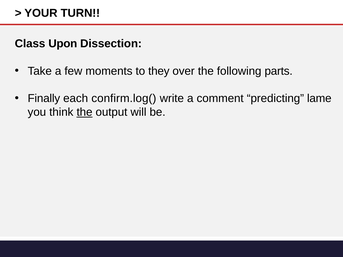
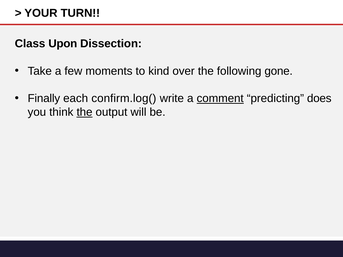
they: they -> kind (159, 71)
parts: parts -> gone (279, 71)
comment underline: none -> present (220, 99)
lame: lame -> does (319, 99)
